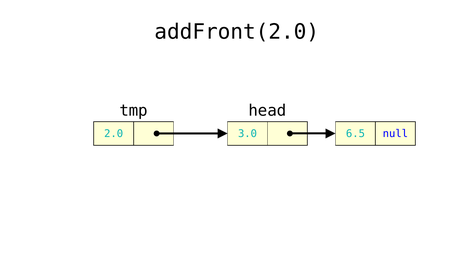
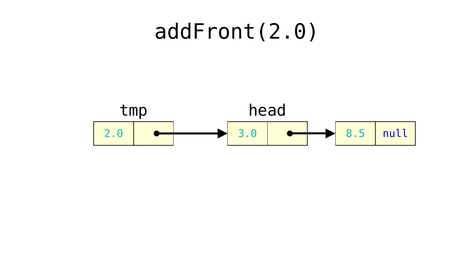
6.5: 6.5 -> 8.5 (355, 133)
